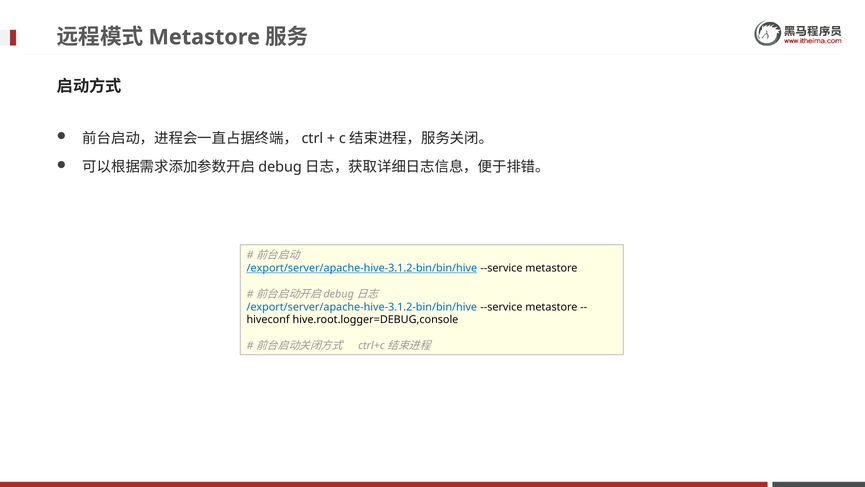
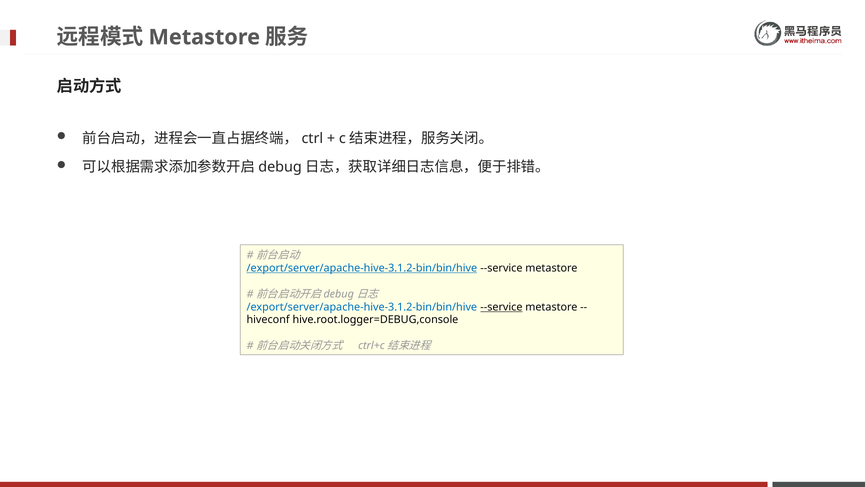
--service underline: none -> present (501, 307)
